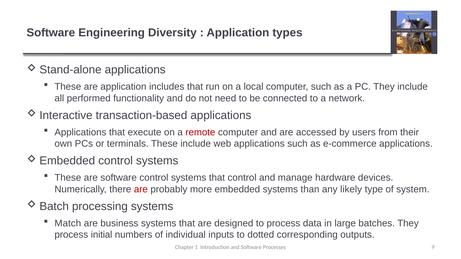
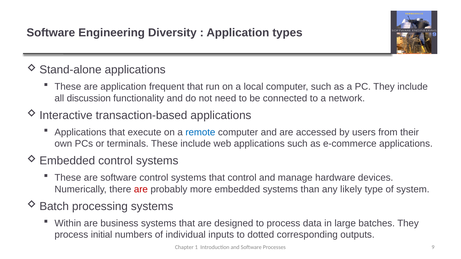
includes: includes -> frequent (167, 87)
performed: performed -> discussion (89, 98)
remote colour: red -> blue (200, 132)
Match: Match -> Within (68, 223)
